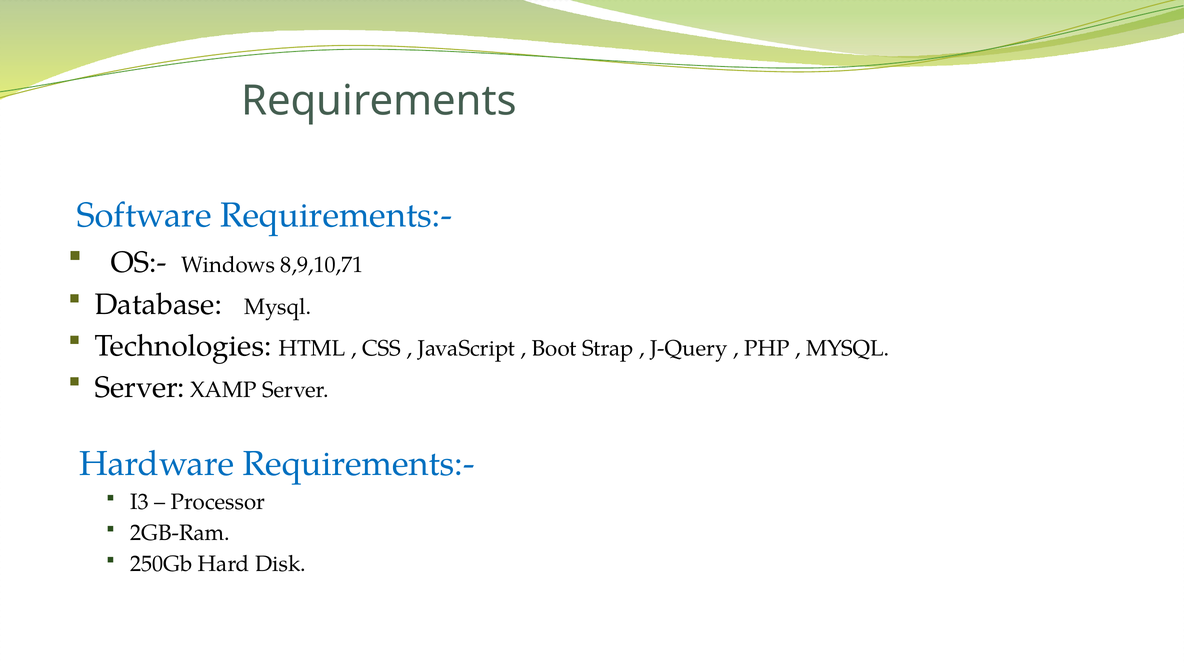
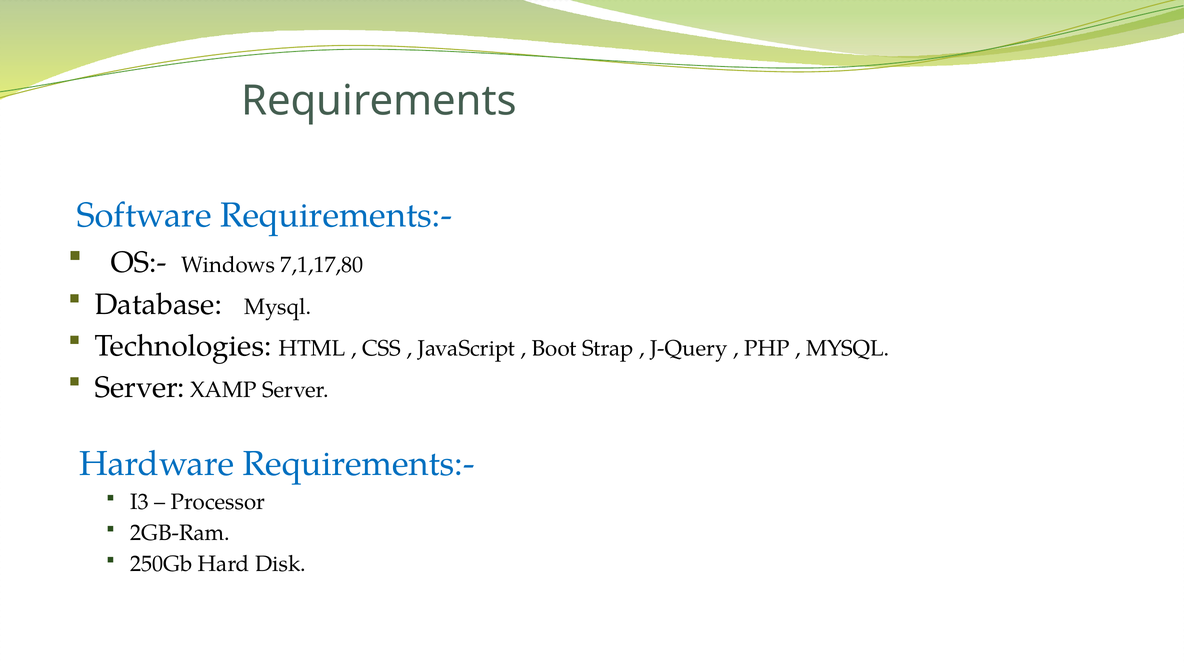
8,9,10,71: 8,9,10,71 -> 7,1,17,80 (322, 265)
